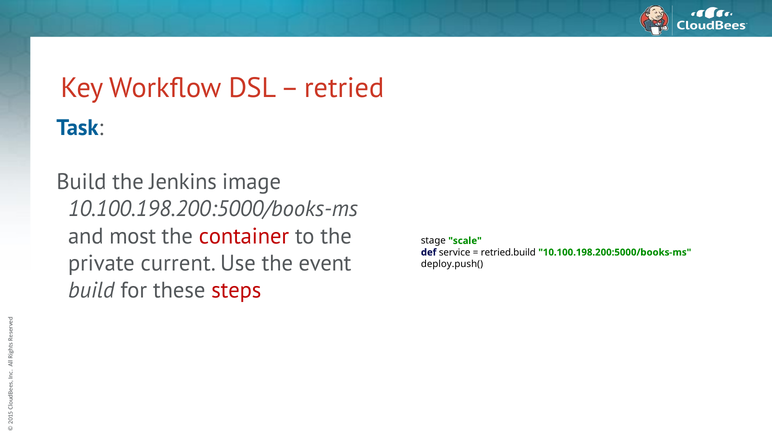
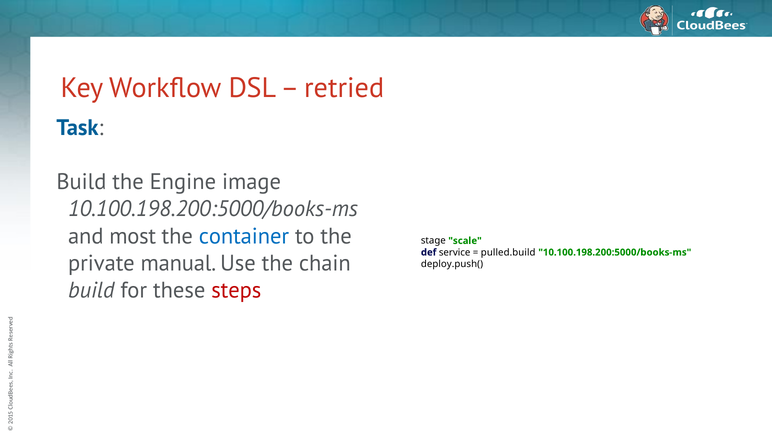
Jenkins: Jenkins -> Engine (183, 182)
container colour: red -> blue (244, 236)
retried.build: retried.build -> pulled.build (508, 252)
current: current -> manual (178, 263)
event: event -> chain (325, 263)
